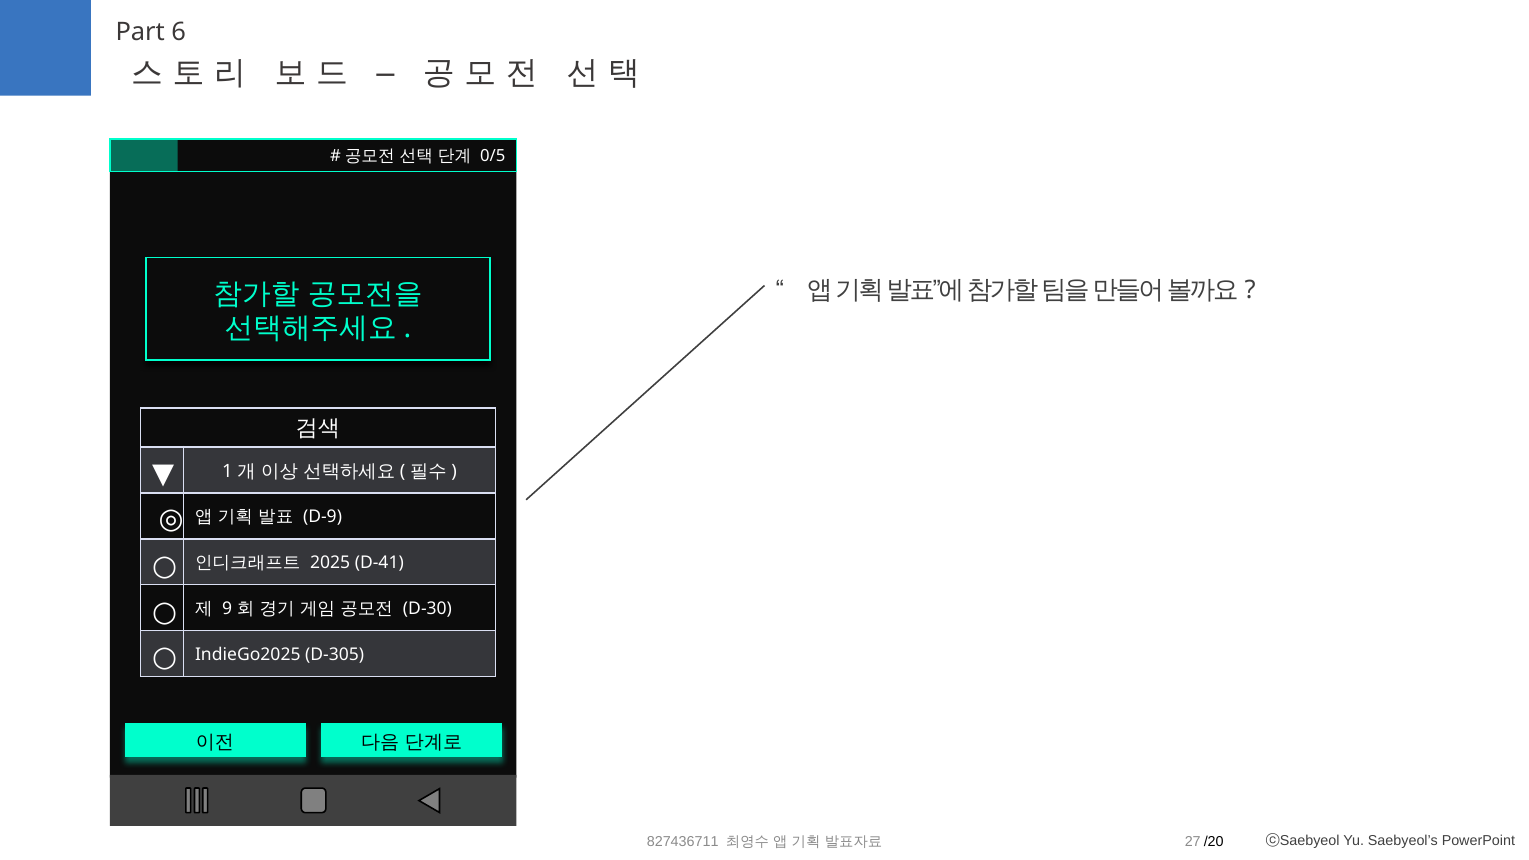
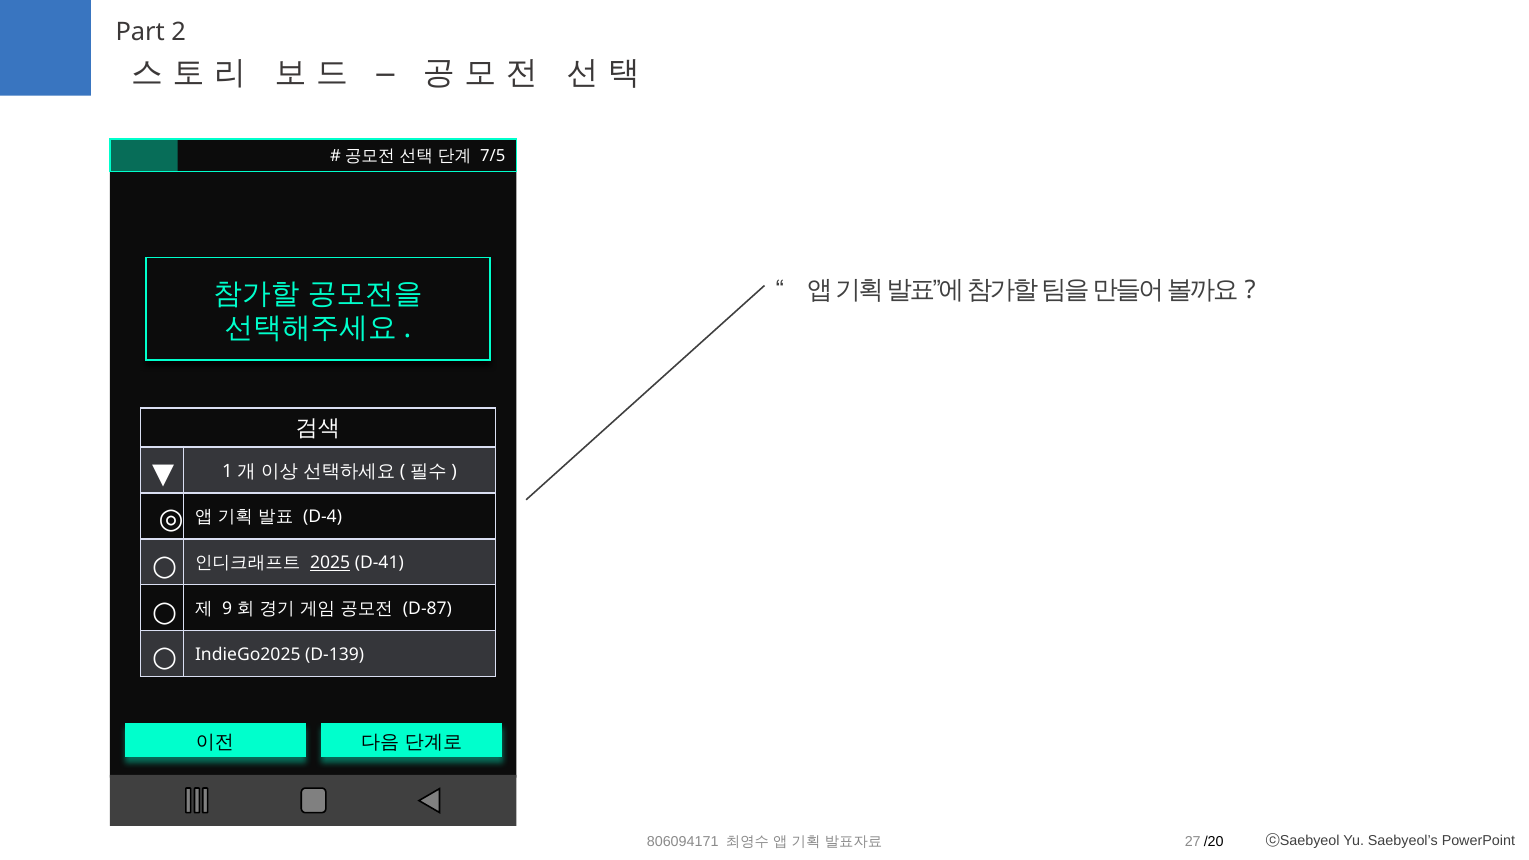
6: 6 -> 2 (179, 33)
0/5: 0/5 -> 7/5 (493, 156)
D-9: D-9 -> D-4 (323, 517)
2025 underline: none -> present (330, 563)
D-30: D-30 -> D-87 (427, 609)
D-305: D-305 -> D-139 (335, 655)
827436711: 827436711 -> 806094171 (683, 842)
